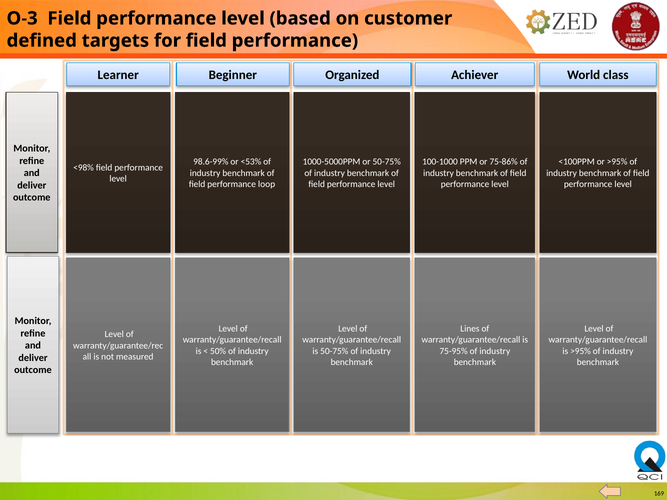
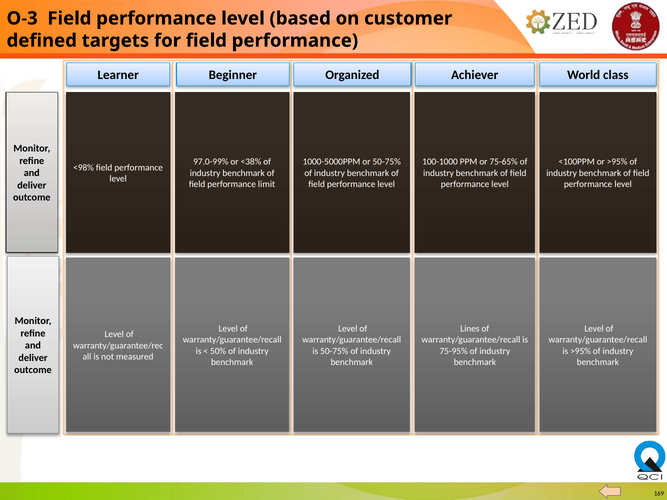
98.6-99%: 98.6-99% -> 97.0-99% (211, 162)
<53%: <53% -> <38% (251, 162)
75-86%: 75-86% -> 75-65% (504, 162)
loop: loop -> limit (267, 184)
